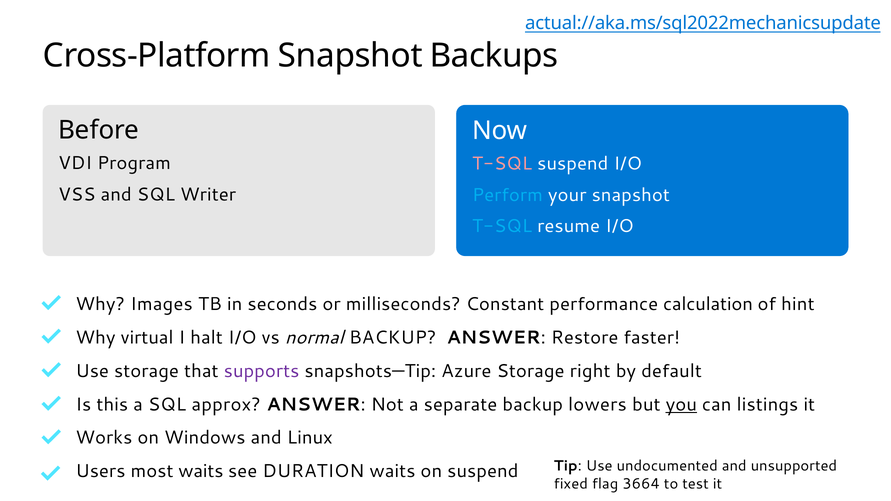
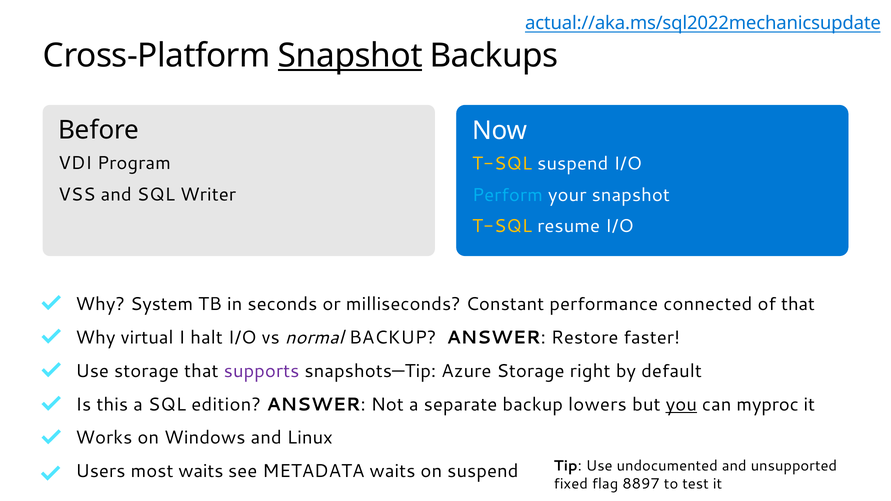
Snapshot underline: none -> present (350, 56)
T-SQL colour: pink -> yellow (502, 164)
T-SQL colour: light blue -> yellow (502, 226)
Images: Images -> System (162, 304)
calculation: calculation -> connected (708, 304)
of hint: hint -> that (798, 304)
approx: approx -> edition (226, 405)
listings: listings -> myproc (768, 405)
DURATION: DURATION -> METADATA (313, 471)
3664: 3664 -> 8897 (641, 484)
